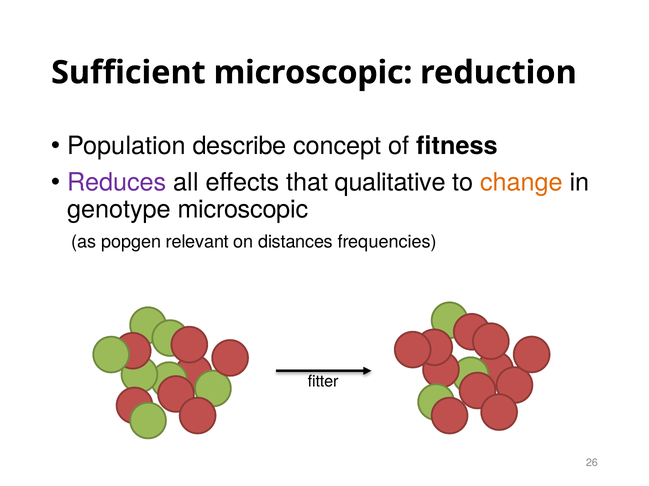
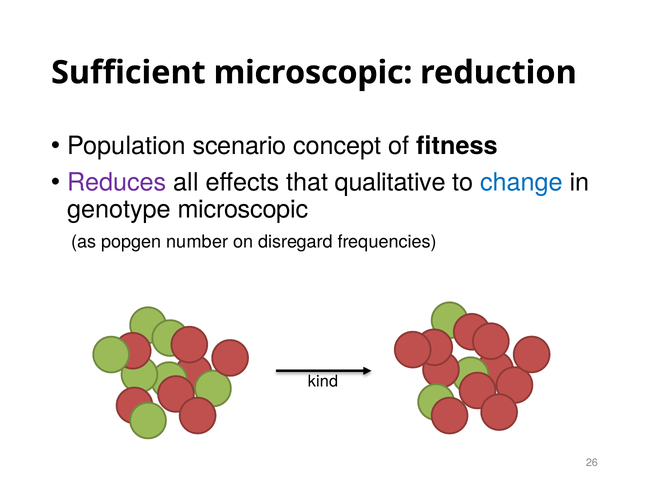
describe: describe -> scenario (240, 146)
change colour: orange -> blue (521, 183)
relevant: relevant -> number (197, 242)
distances: distances -> disregard (296, 242)
fitter: fitter -> kind (323, 382)
